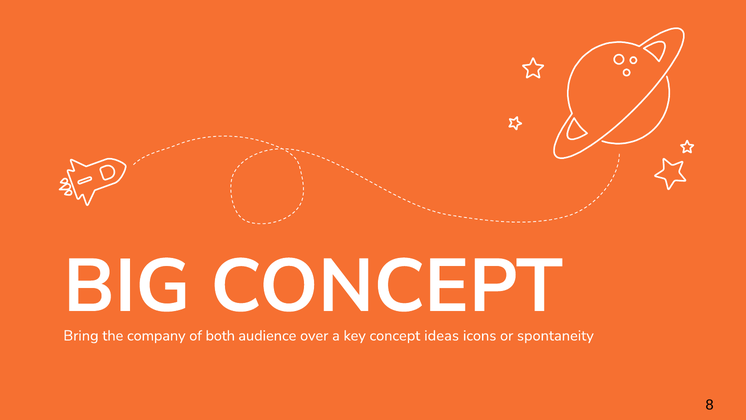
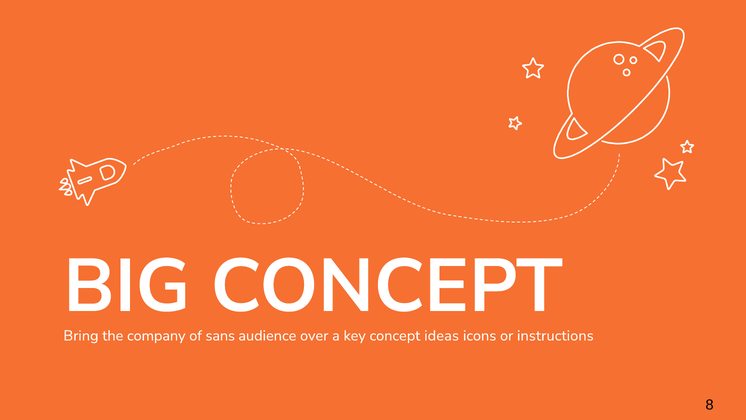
both: both -> sans (220, 335)
spontaneity: spontaneity -> instructions (555, 335)
